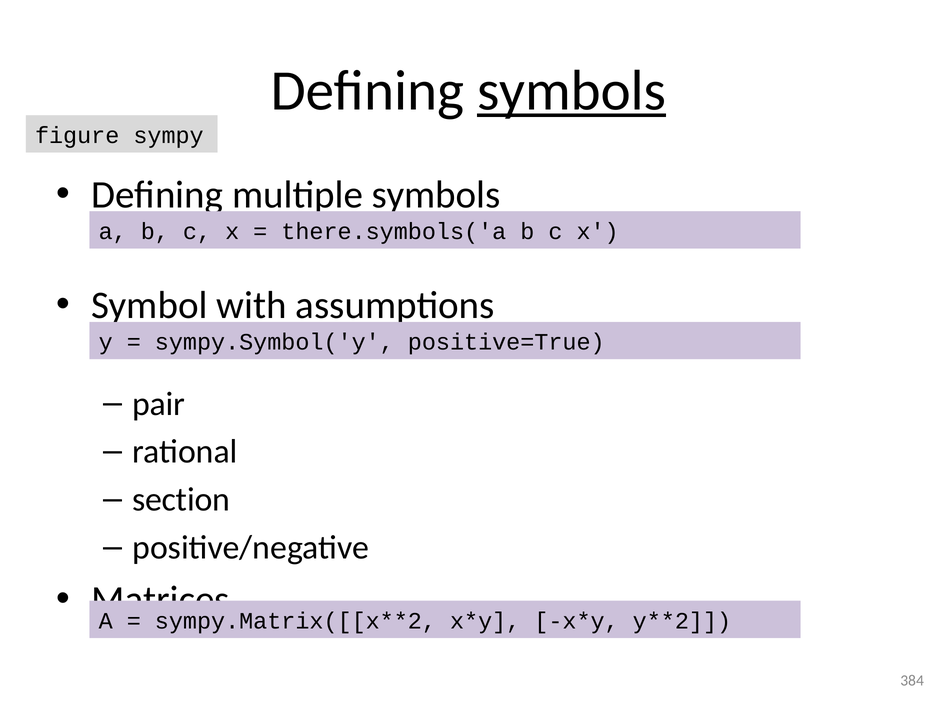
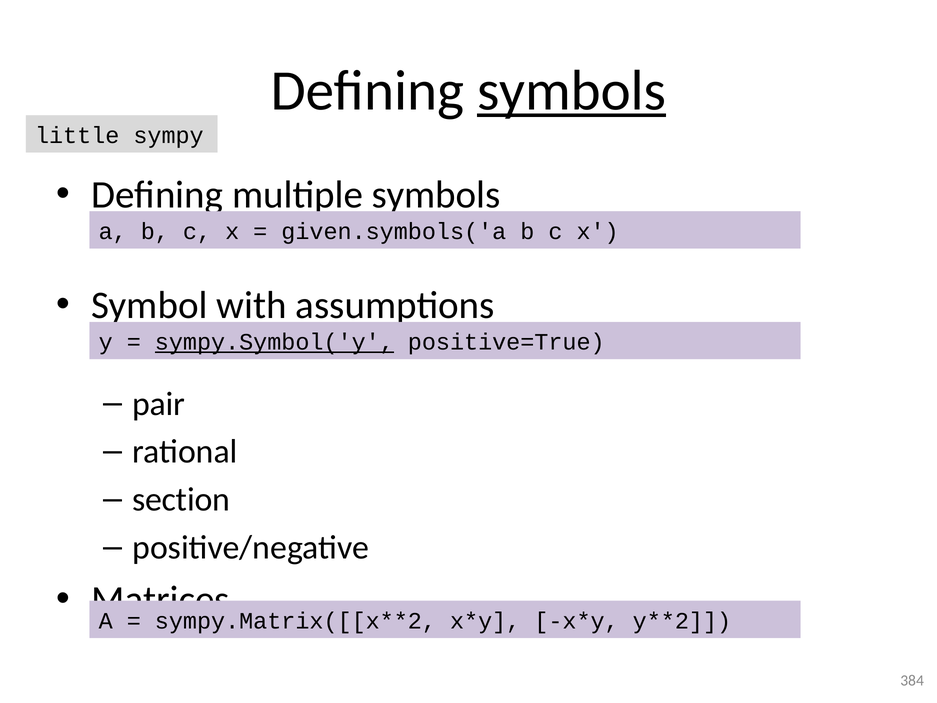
figure: figure -> little (77, 136)
there.symbols('a: there.symbols('a -> given.symbols('a (394, 231)
sympy.Symbol('y underline: none -> present (274, 342)
